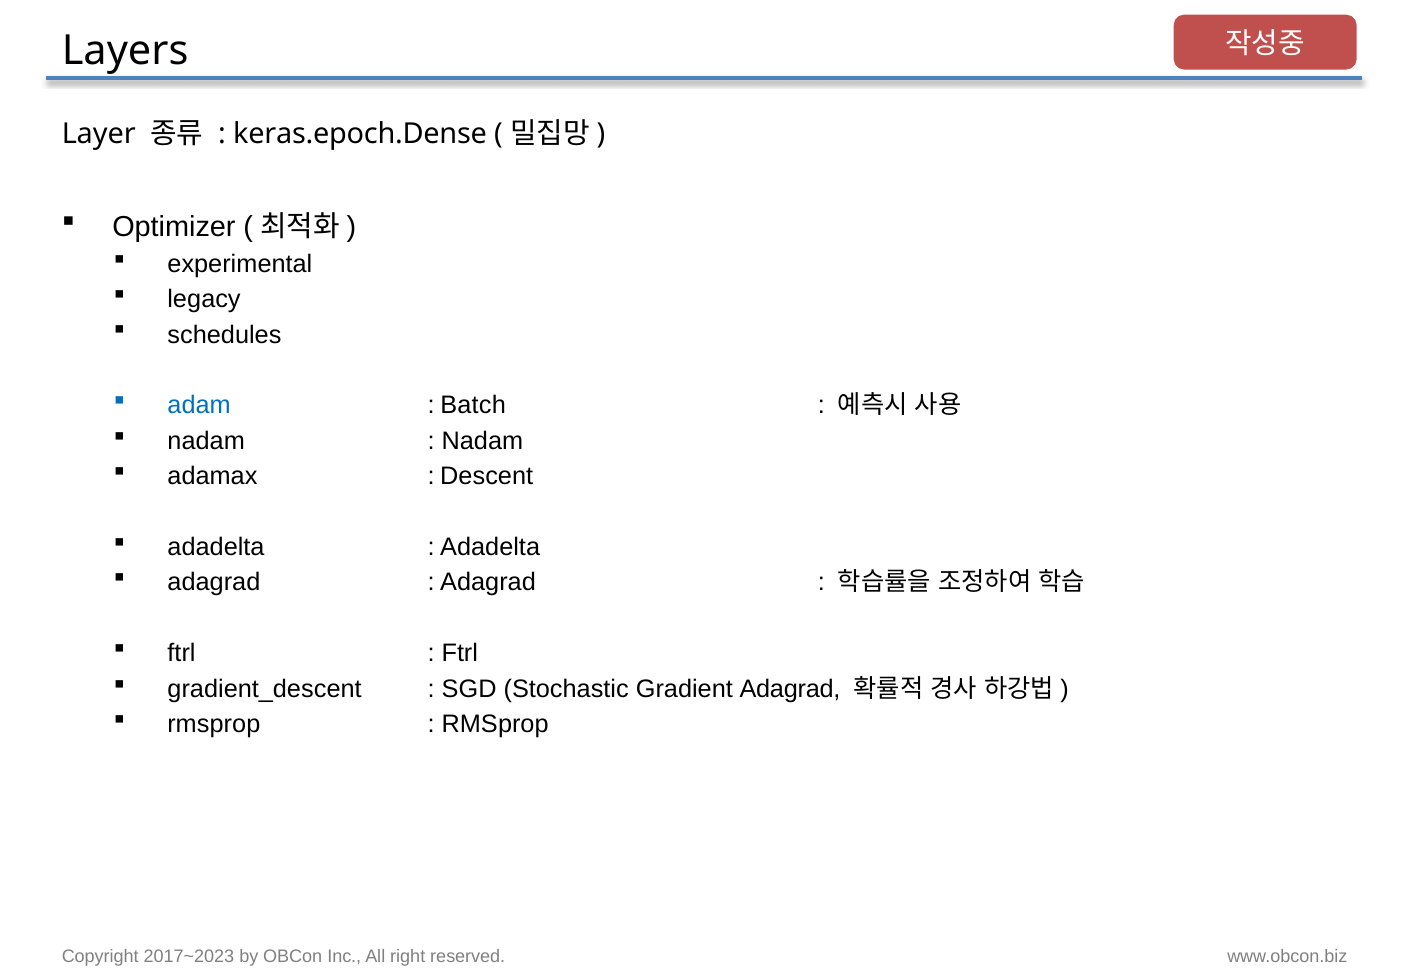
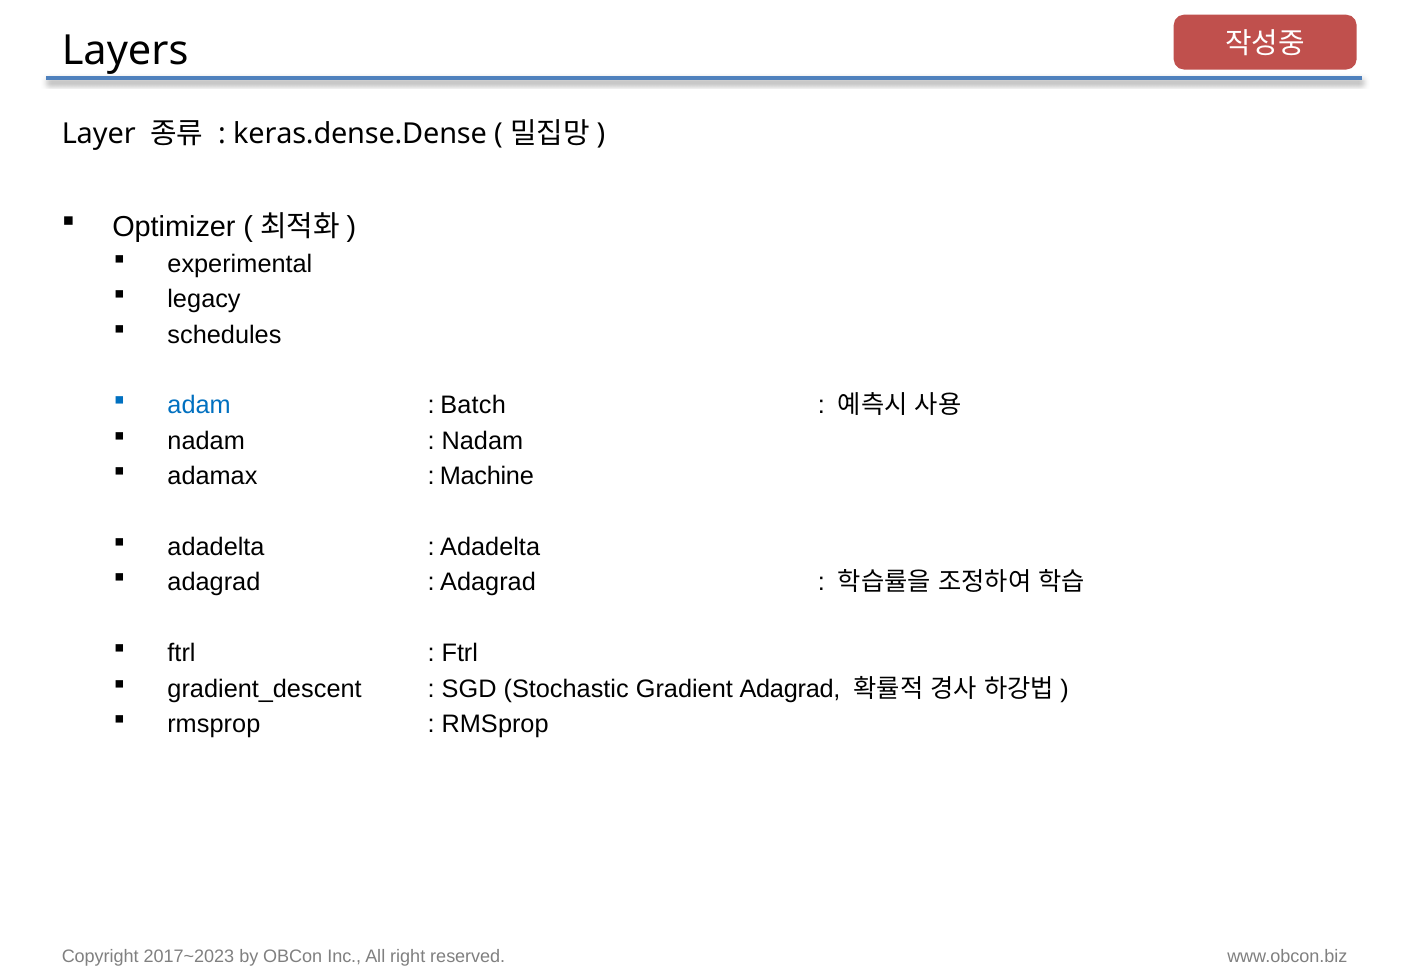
keras.epoch.Dense: keras.epoch.Dense -> keras.dense.Dense (360, 135)
Descent: Descent -> Machine (487, 477)
